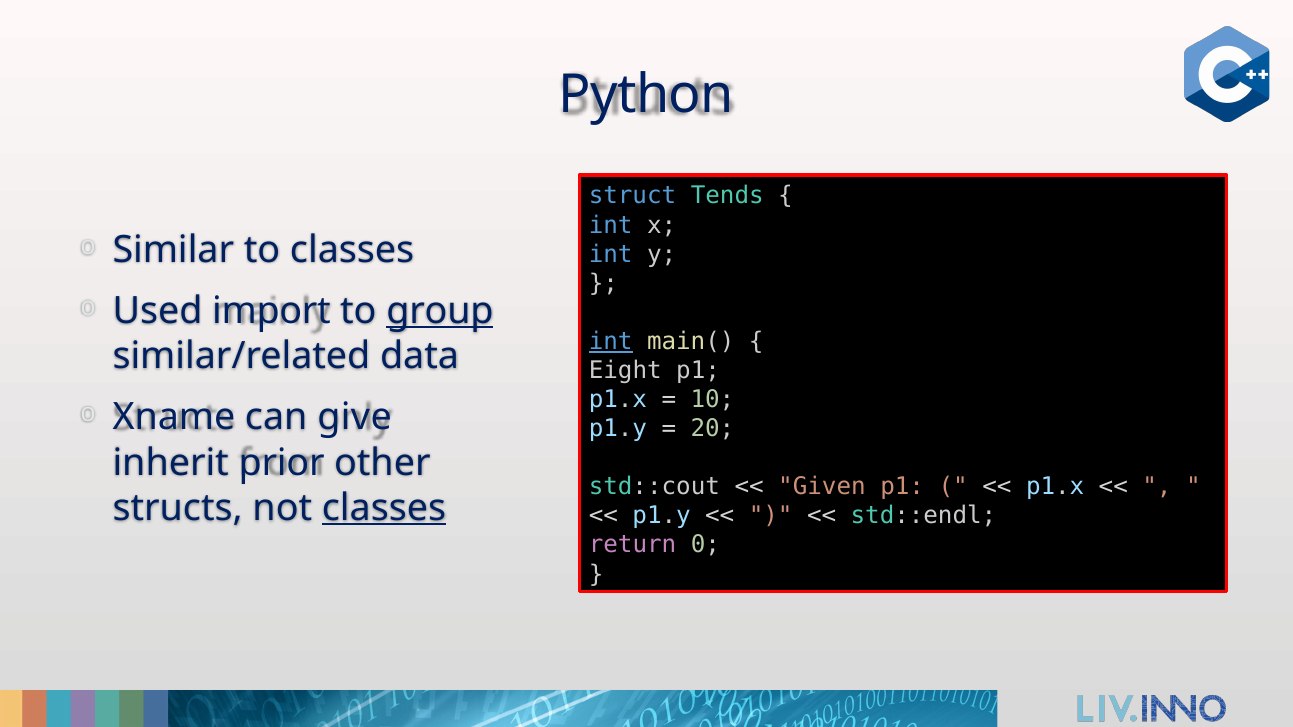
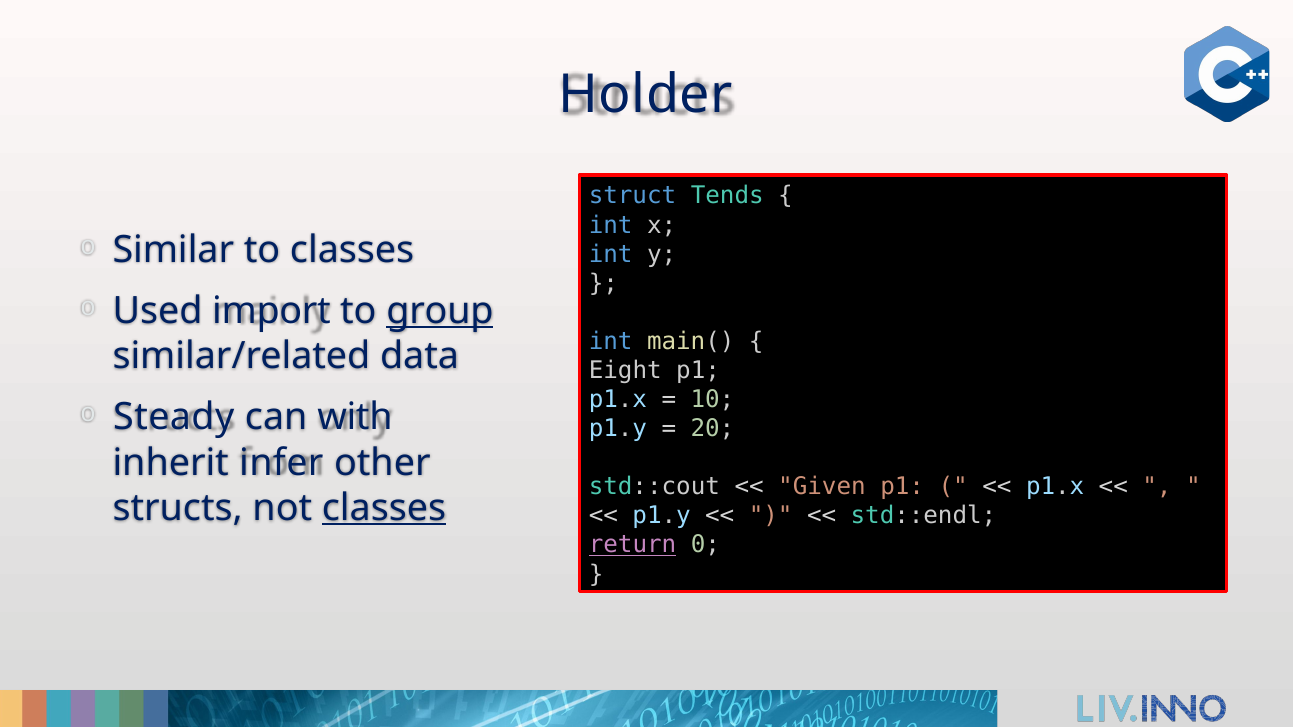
Python: Python -> Holder (646, 95)
int underline: present -> none (611, 342)
Xname: Xname -> Steady (174, 417)
give: give -> with (355, 417)
prior: prior -> infer (281, 463)
return underline: none -> present (633, 545)
